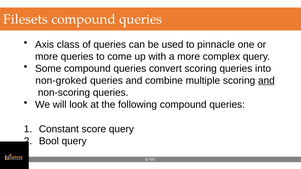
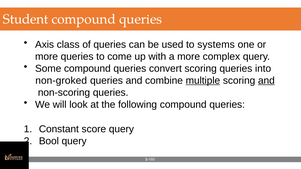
Filesets: Filesets -> Student (26, 19)
pinnacle: pinnacle -> systems (216, 45)
multiple underline: none -> present (203, 81)
